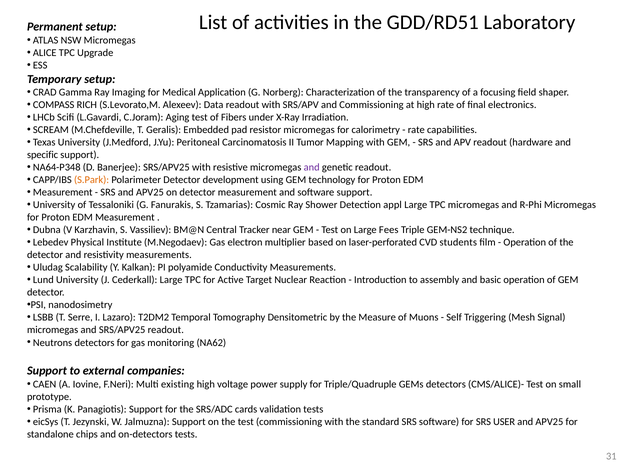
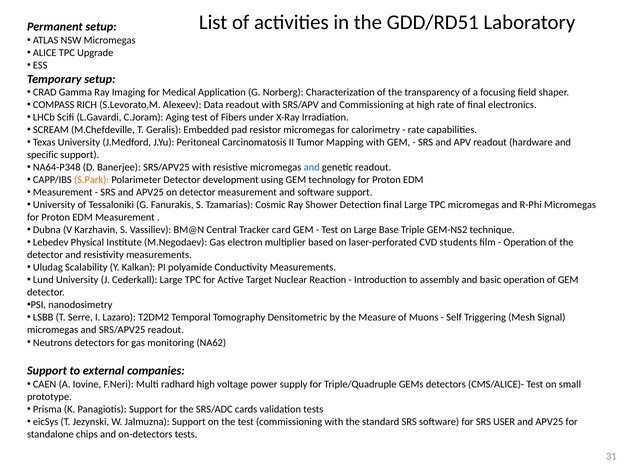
and colour: purple -> blue (312, 167)
Detection appl: appl -> final (393, 205)
near: near -> card (281, 230)
Fees: Fees -> Base (389, 230)
existing: existing -> radhard (178, 384)
